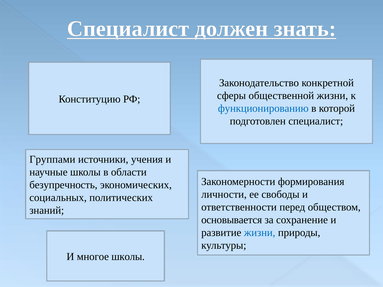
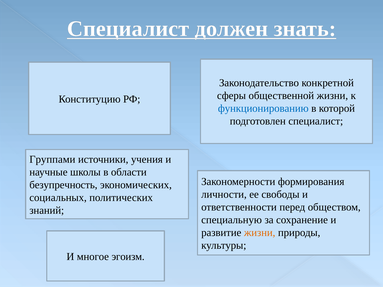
основывается: основывается -> специальную (232, 220)
жизни colour: blue -> orange (260, 233)
многое школы: школы -> эгоизм (128, 257)
